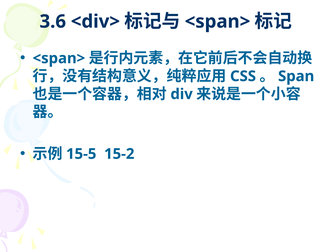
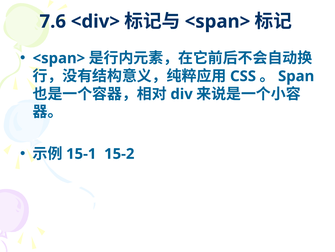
3.6: 3.6 -> 7.6 (53, 21)
15-5: 15-5 -> 15-1 (81, 153)
